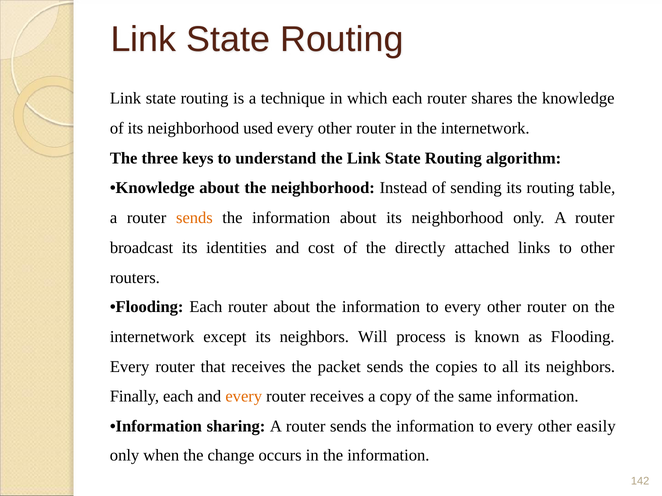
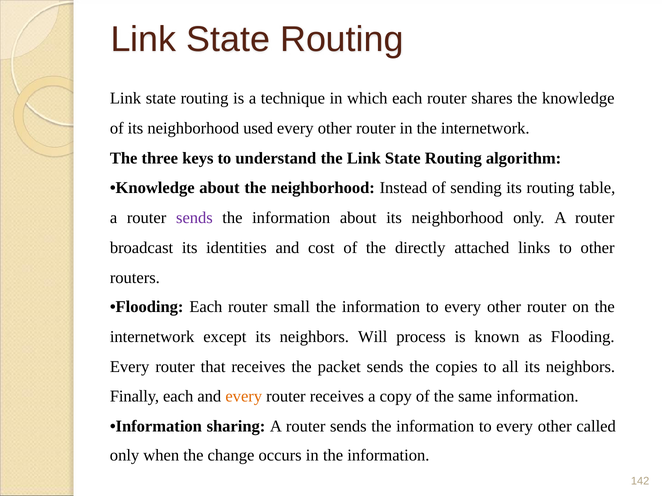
sends colour: orange -> purple (194, 218)
router about: about -> small (292, 307)
easily: easily -> called (596, 427)
